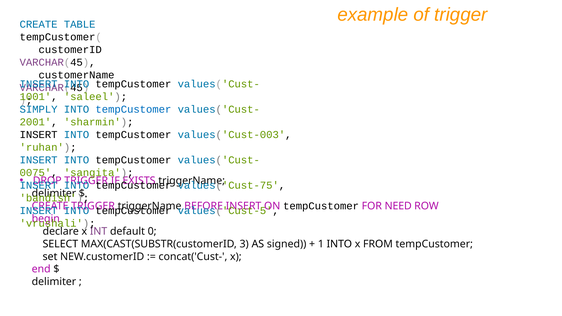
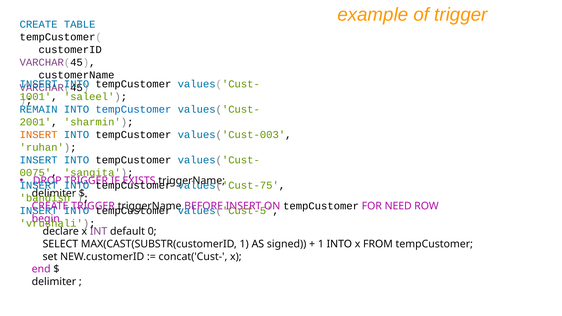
SIMPLY: SIMPLY -> REMAIN (39, 109)
INSERT colour: black -> orange (39, 135)
MAX(CAST(SUBSTR(customerID 3: 3 -> 1 (244, 244)
